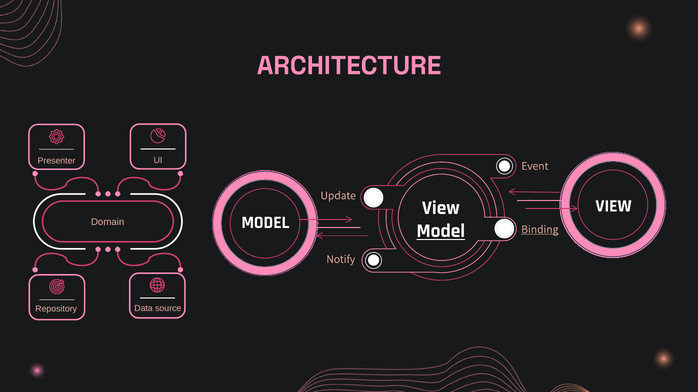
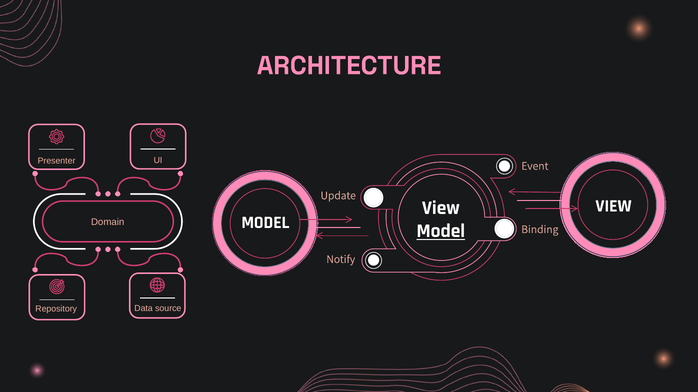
Binding underline: present -> none (540, 230)
